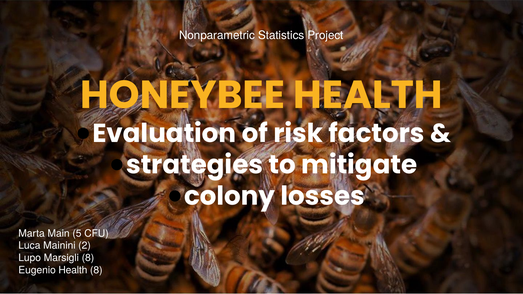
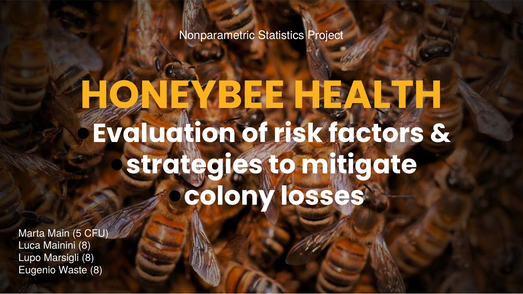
Mainini 2: 2 -> 8 (85, 246)
Eugenio Health: Health -> Waste (73, 270)
